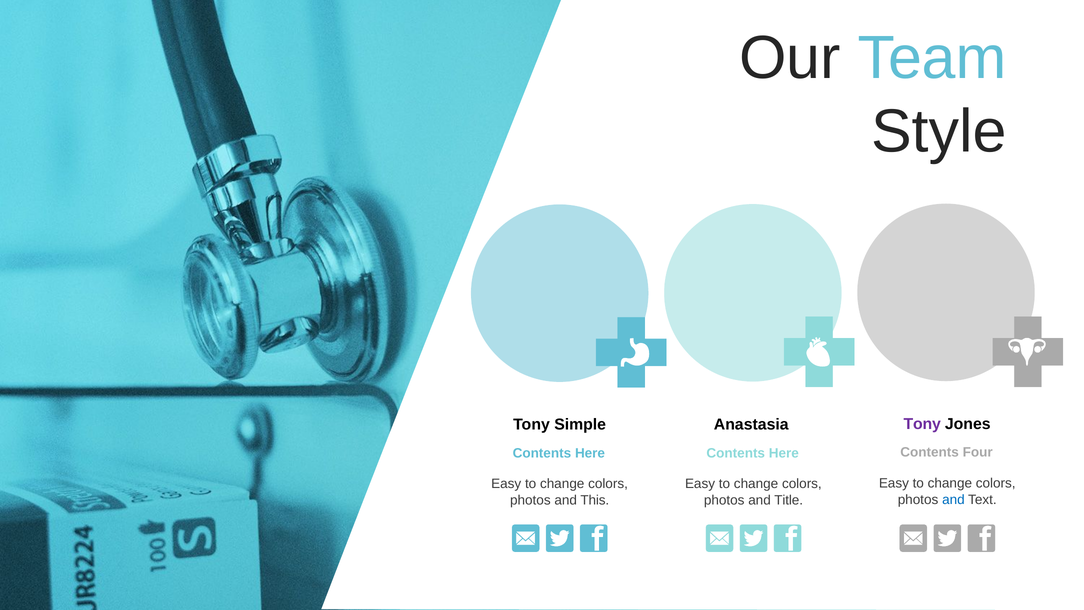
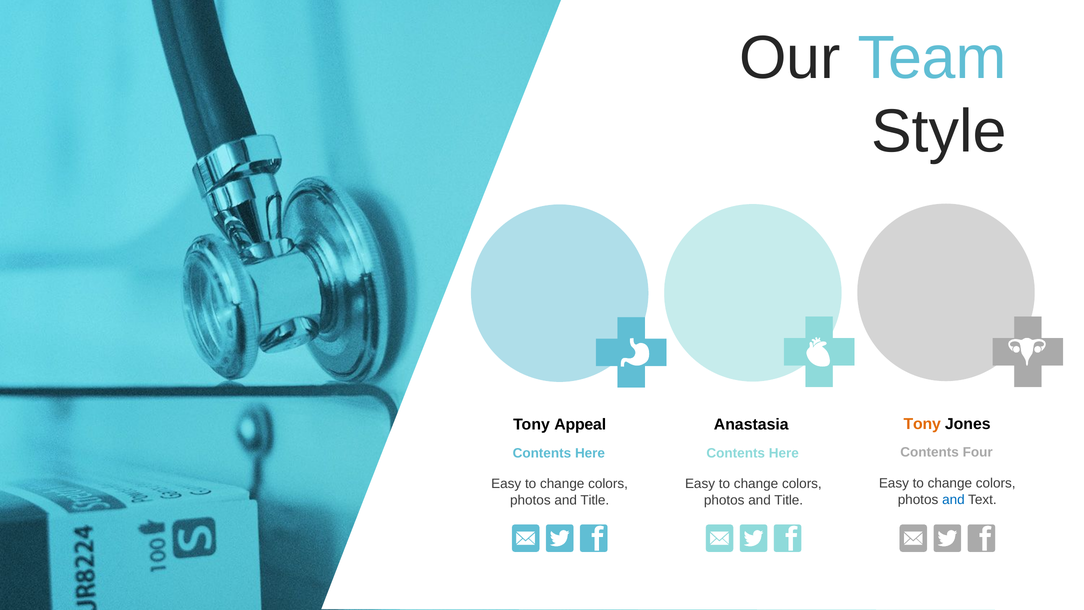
Tony colour: purple -> orange (922, 424)
Simple: Simple -> Appeal (580, 424)
This: This -> Title (595, 500)
